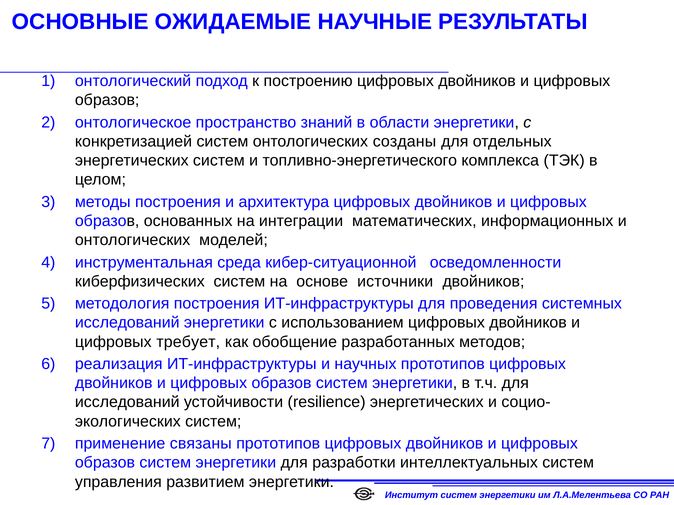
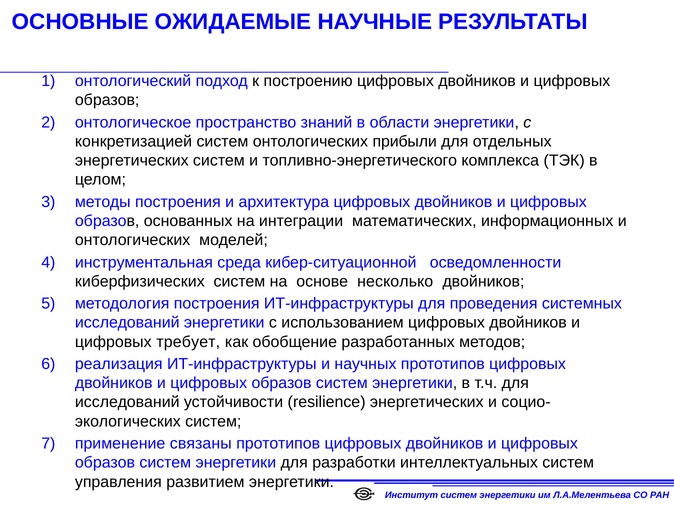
созданы: созданы -> прибыли (405, 142)
источники: источники -> несколько (395, 282)
